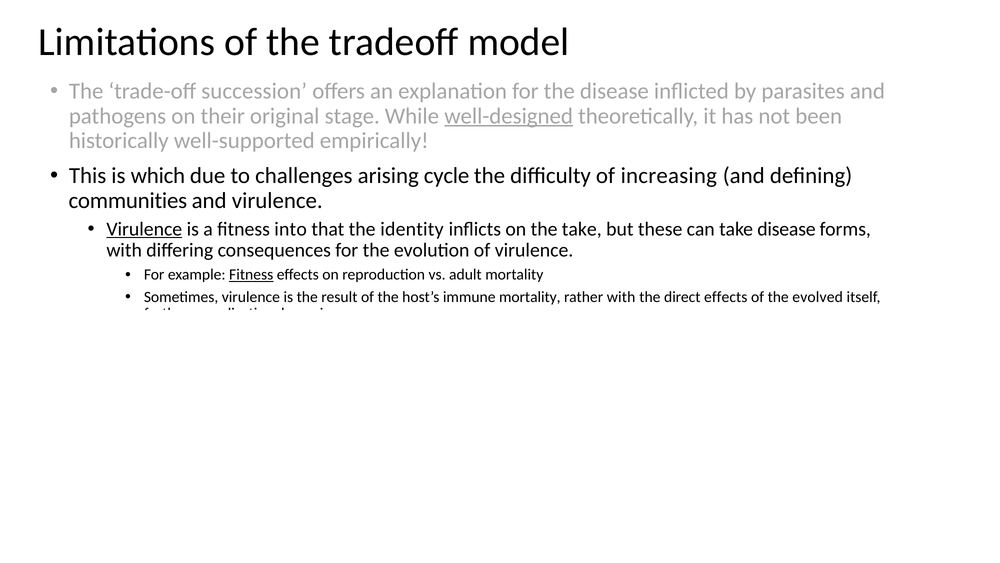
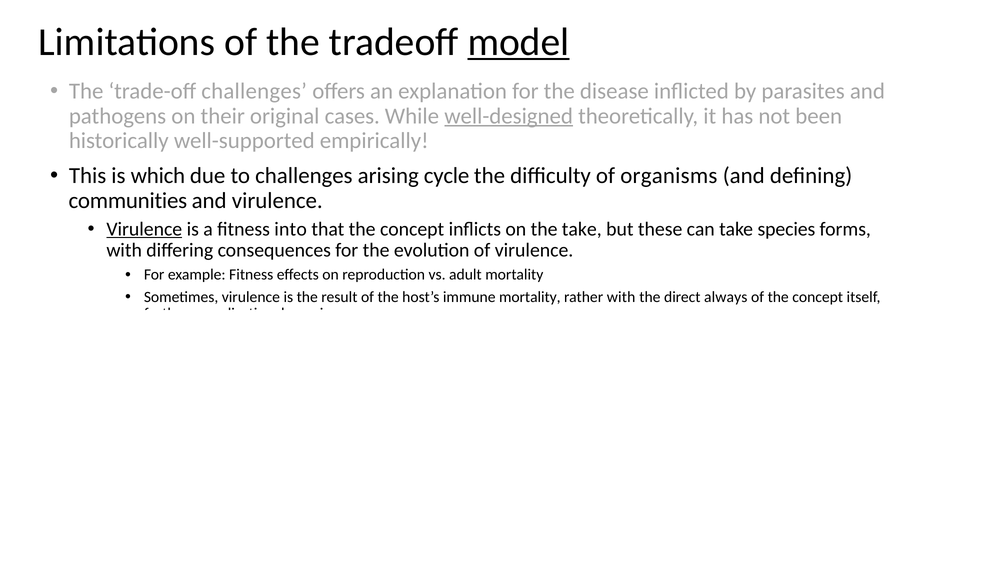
model underline: none -> present (519, 42)
trade-off succession: succession -> challenges (254, 91)
original stage: stage -> cases (352, 116)
increasing: increasing -> organisms (669, 176)
that the identity: identity -> concept (412, 229)
take disease: disease -> species (786, 229)
Fitness underline: present -> none (251, 275)
direct effects: effects -> always (726, 297)
of the evolved: evolved -> concept (818, 297)
